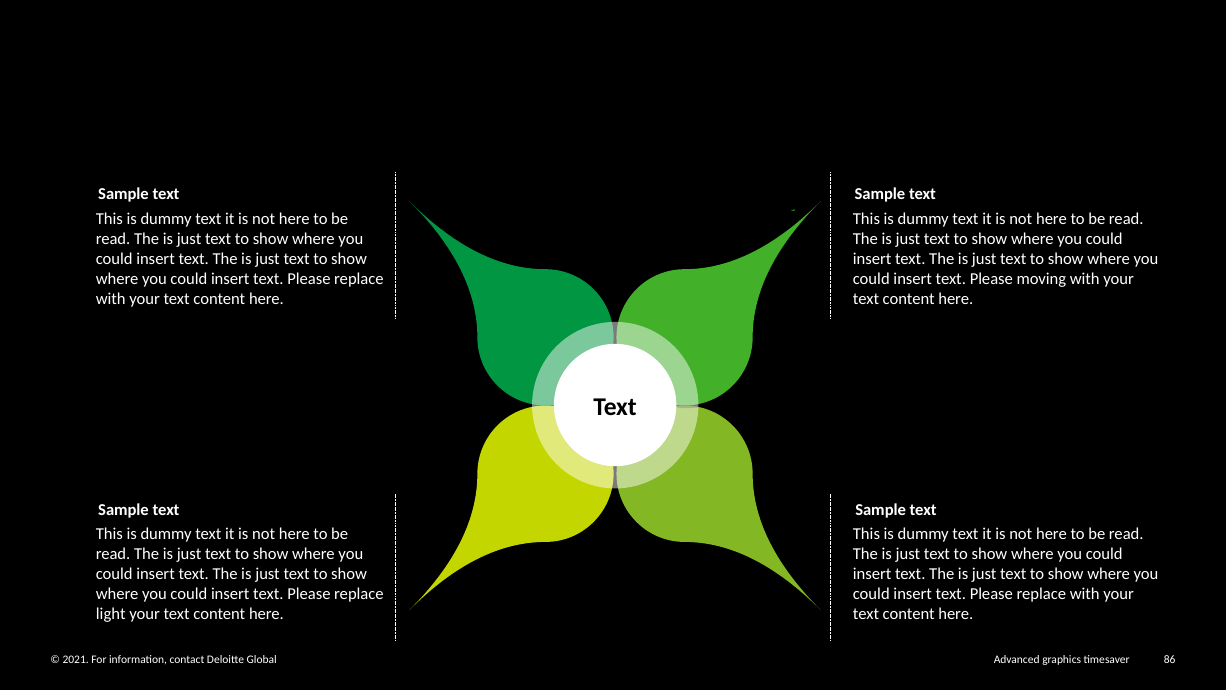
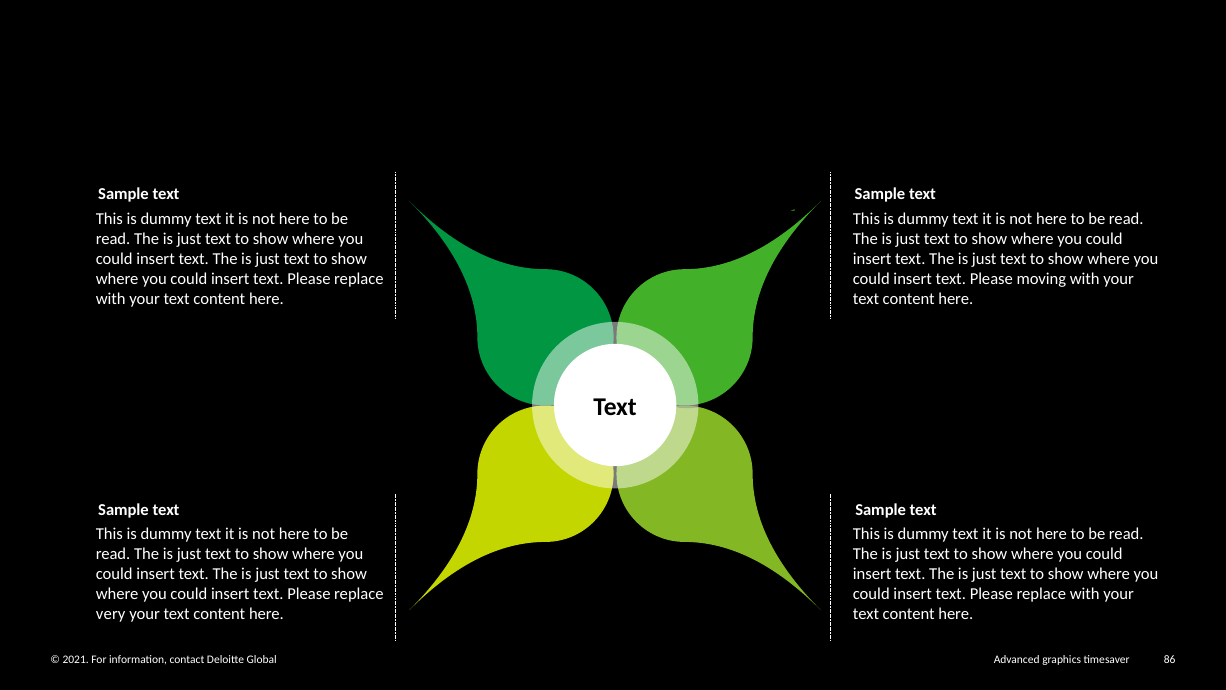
light: light -> very (111, 614)
